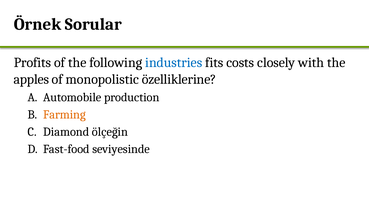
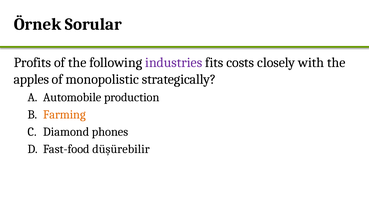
industries colour: blue -> purple (174, 62)
özelliklerine: özelliklerine -> strategically (179, 79)
ölçeğin: ölçeğin -> phones (110, 132)
seviyesinde: seviyesinde -> düşürebilir (121, 149)
